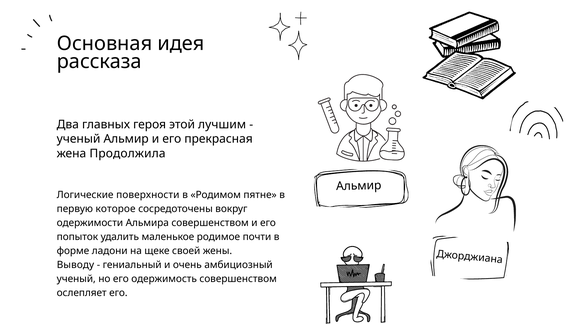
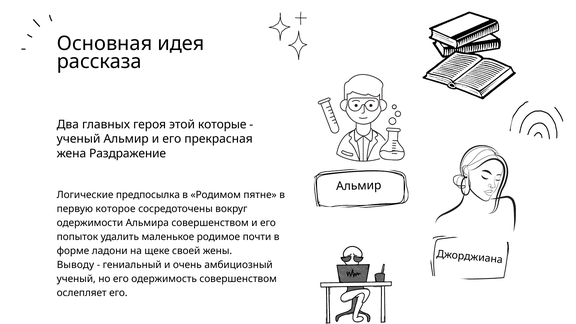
лучшим: лучшим -> которые (222, 125)
Продолжила: Продолжила -> Раздражение (128, 153)
поверхности: поверхности -> предпосылка (148, 195)
